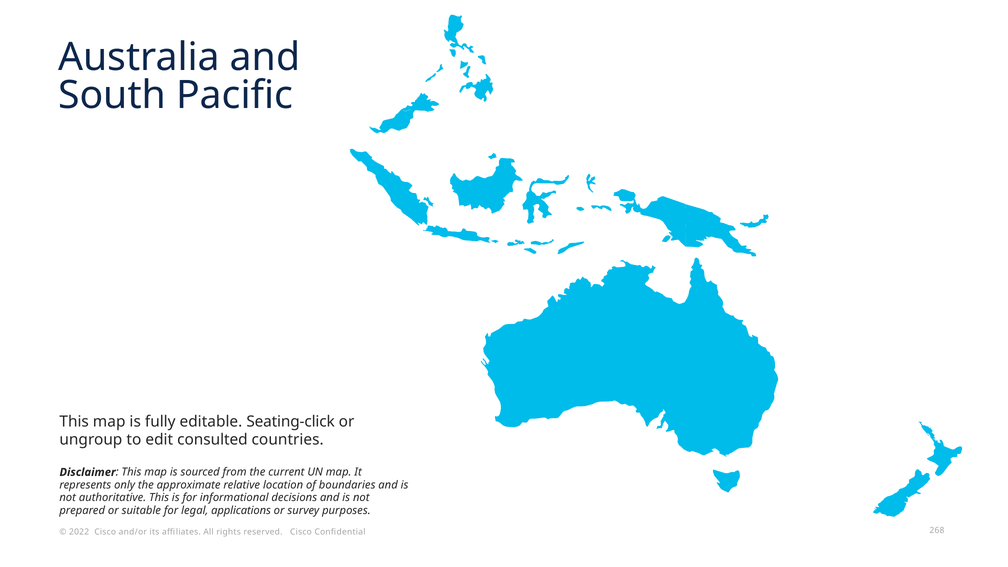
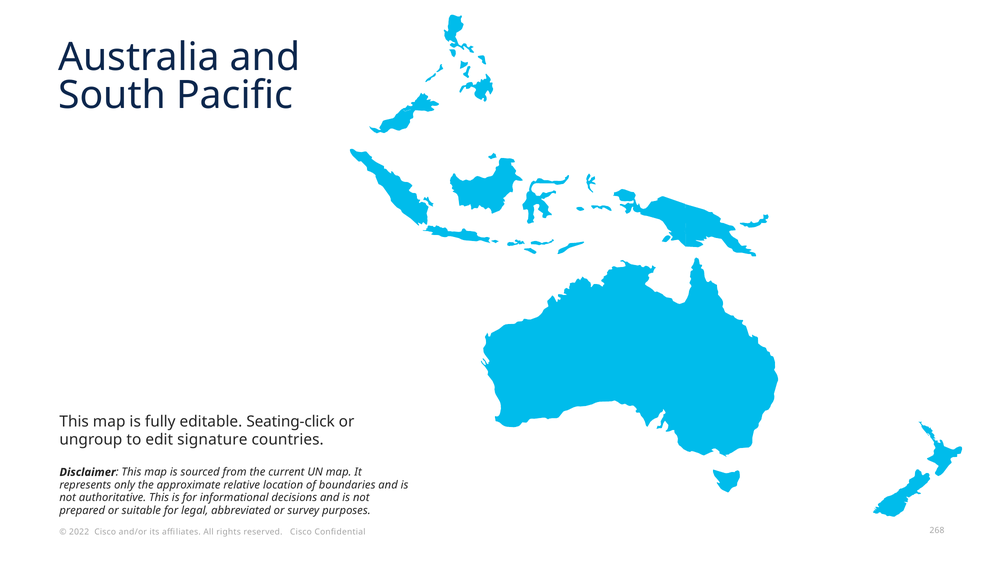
consulted: consulted -> signature (212, 440)
applications: applications -> abbreviated (241, 510)
